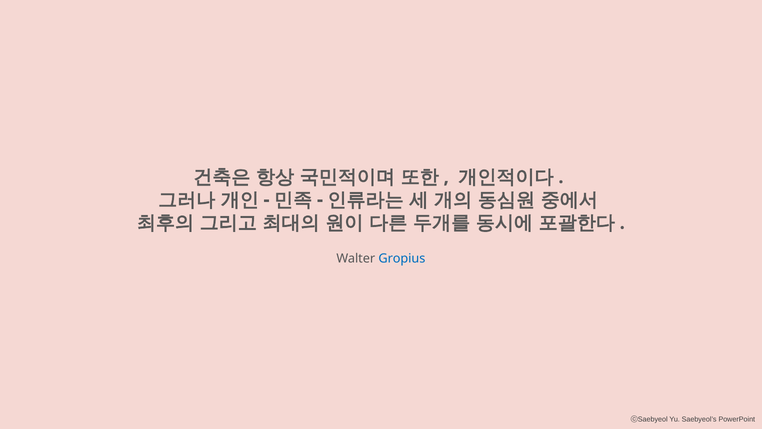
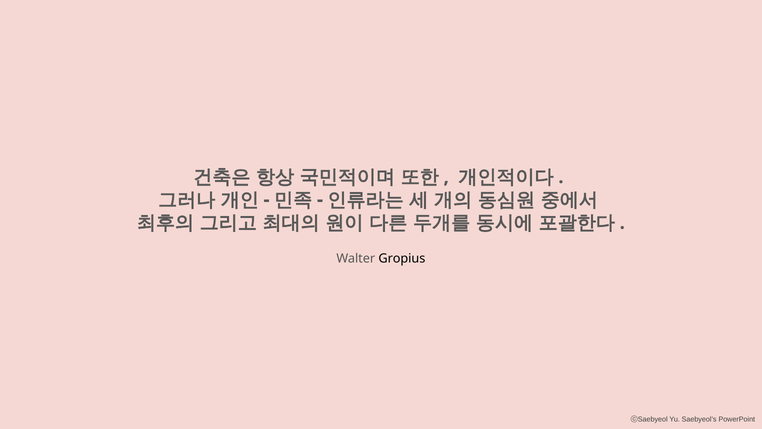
Gropius colour: blue -> black (402, 258)
